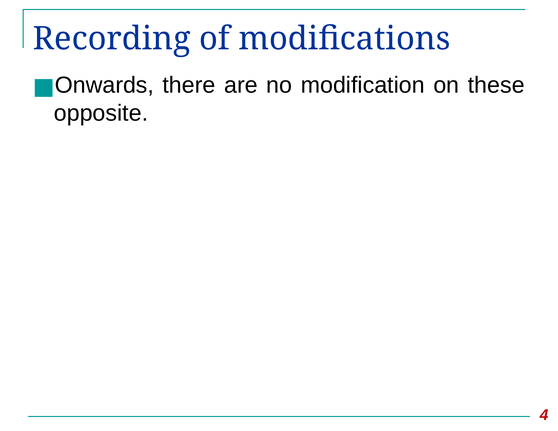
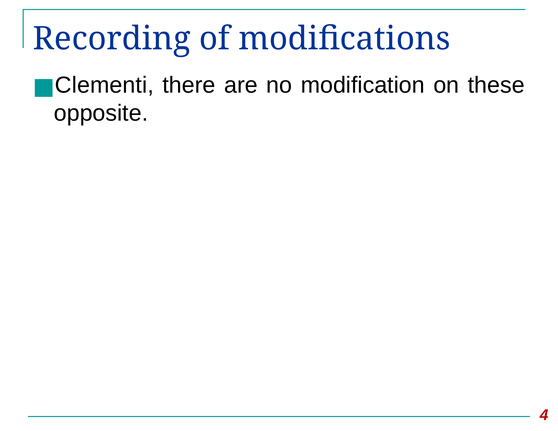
Onwards: Onwards -> Clementi (104, 85)
